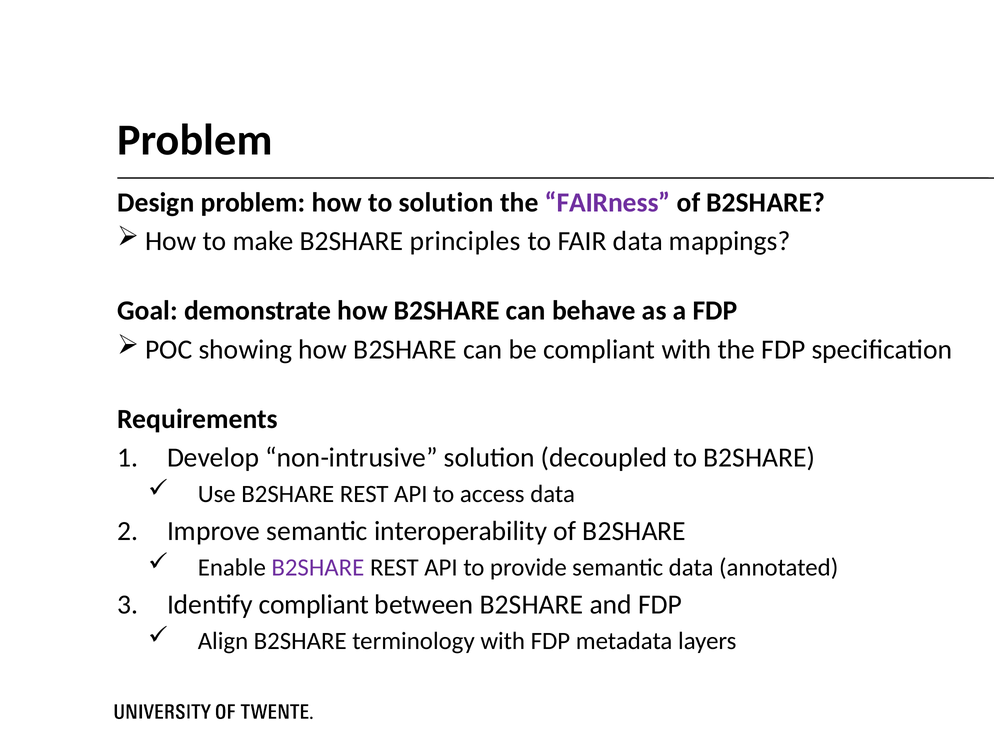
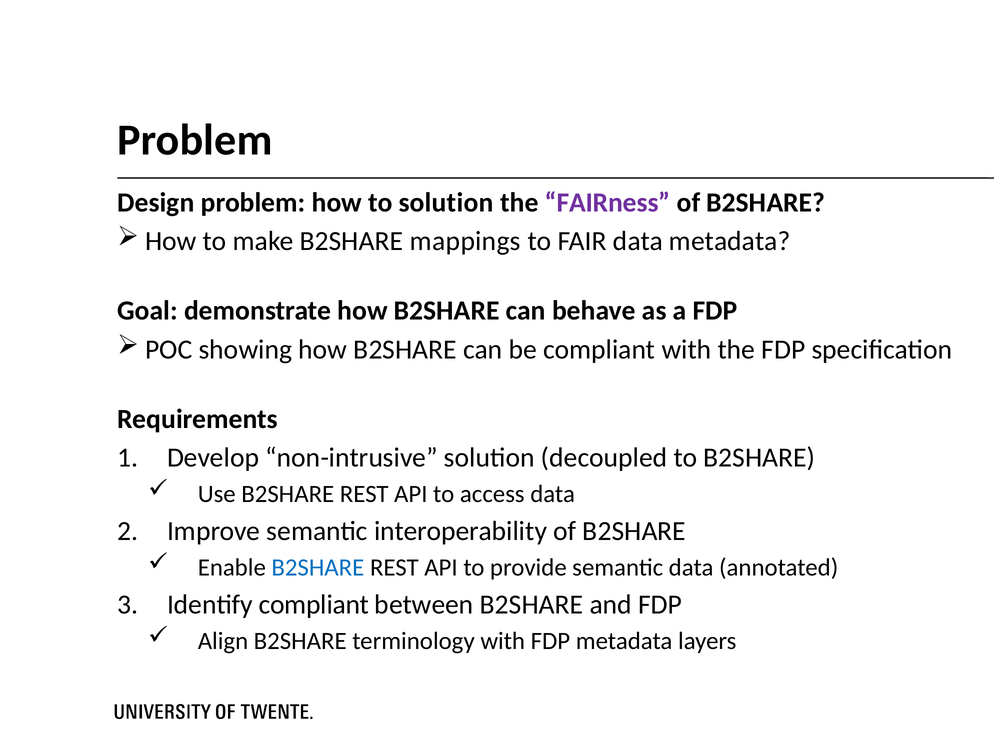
principles: principles -> mappings (465, 241)
data mappings: mappings -> metadata (730, 241)
B2SHARE colour: purple -> blue (318, 567)
